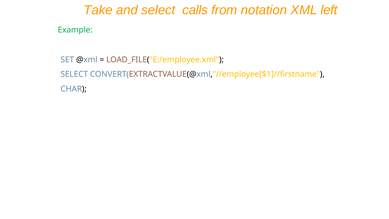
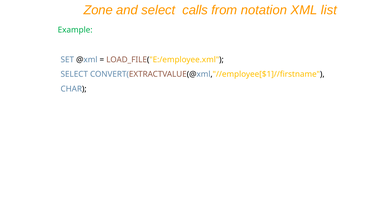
Take: Take -> Zone (98, 10)
left: left -> list (329, 10)
